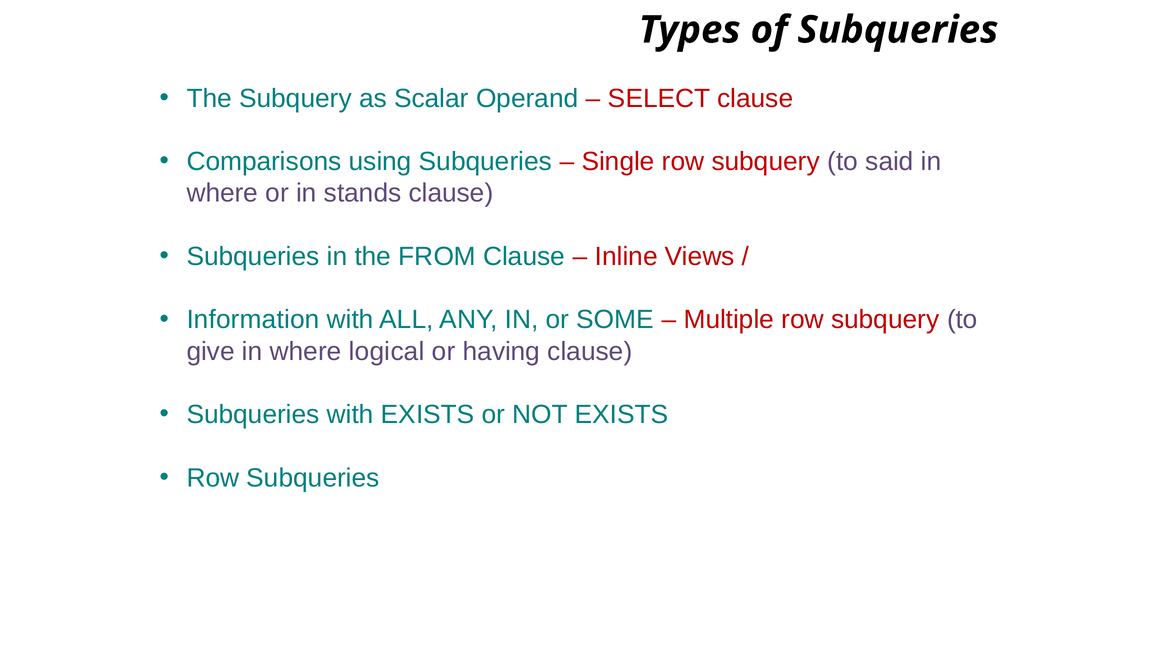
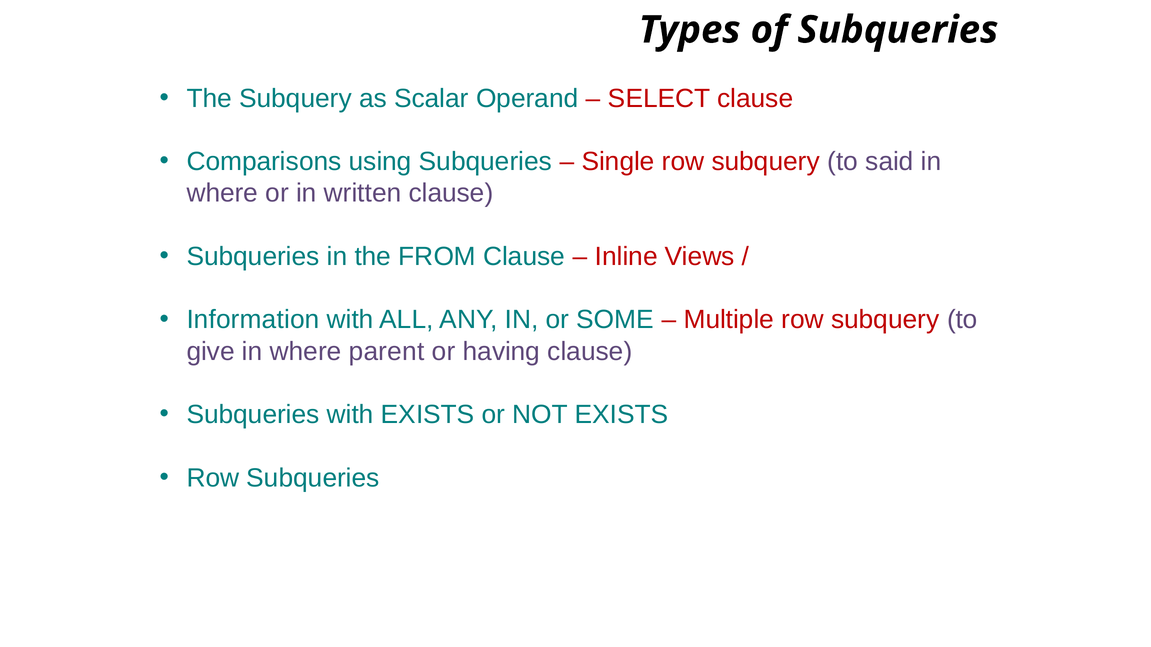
stands: stands -> written (363, 193)
logical: logical -> parent (387, 352)
